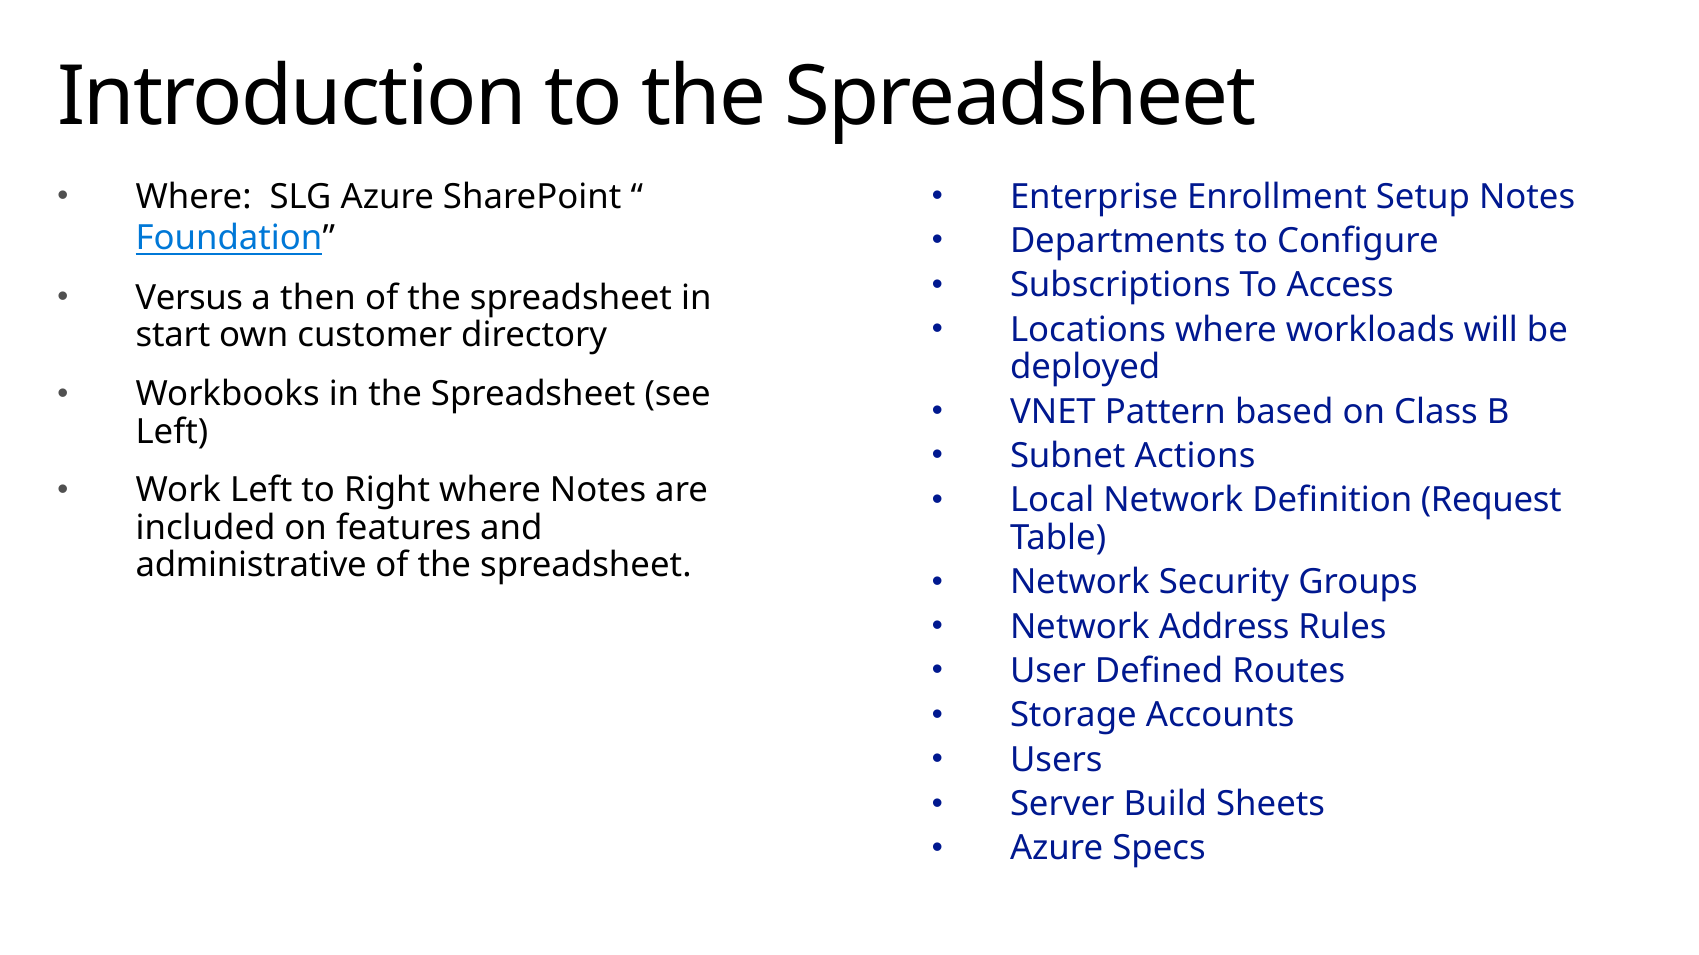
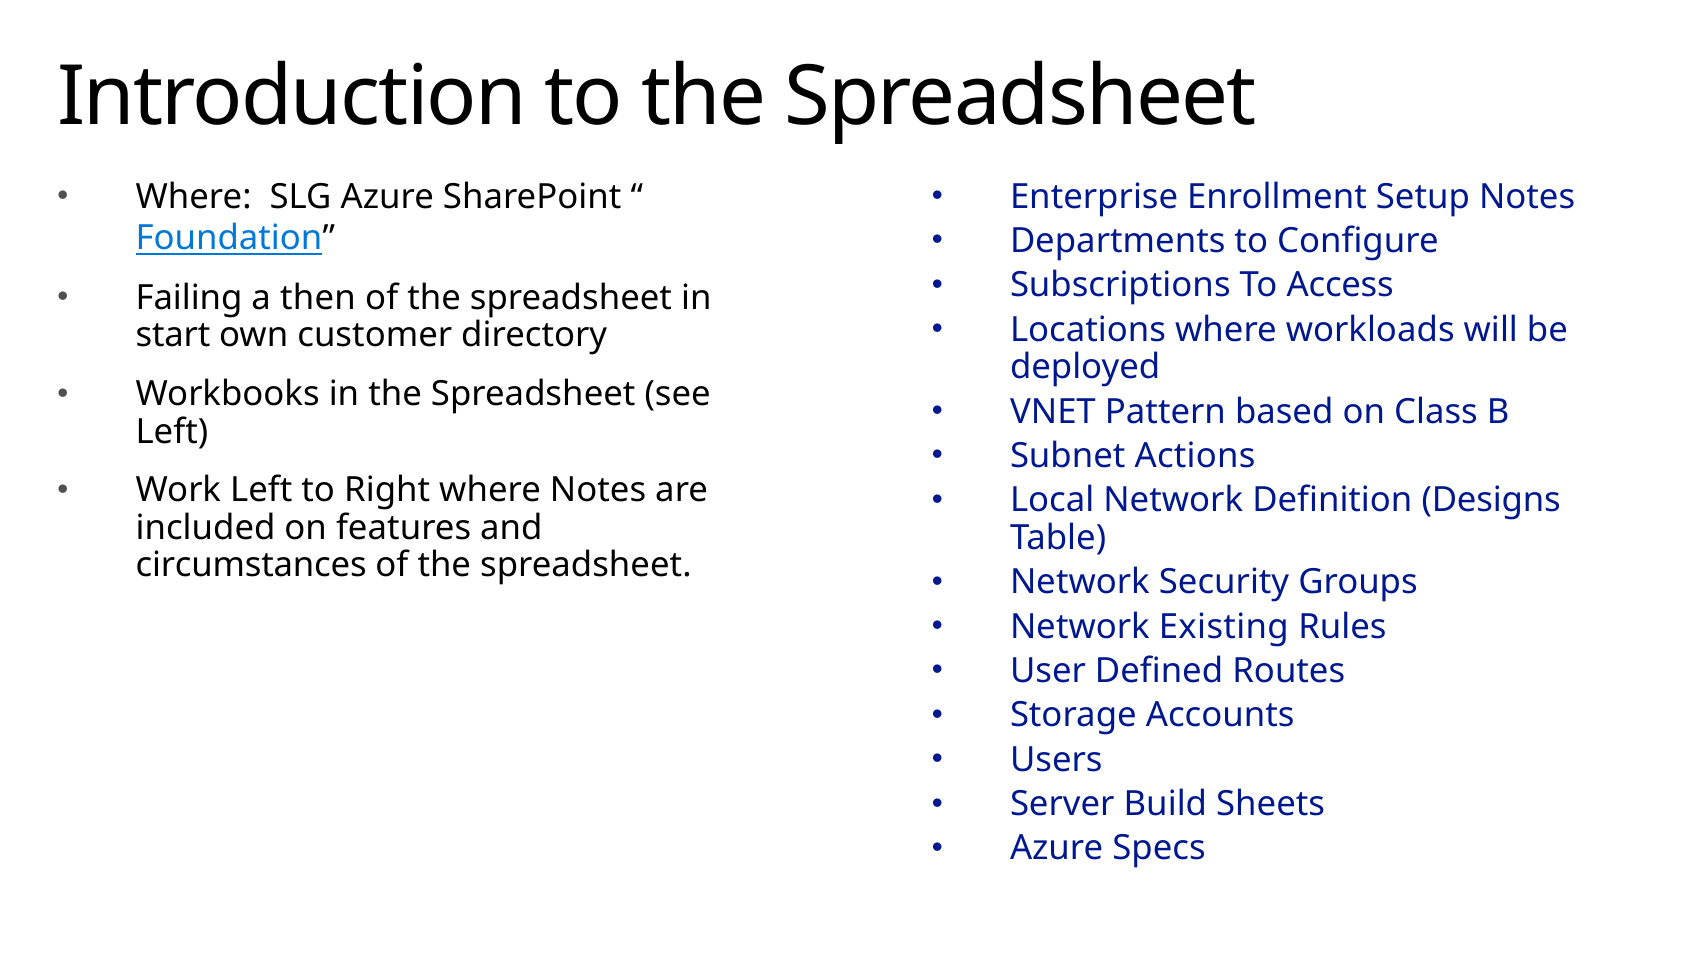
Versus: Versus -> Failing (189, 298)
Request: Request -> Designs (1491, 501)
administrative: administrative -> circumstances (251, 566)
Address: Address -> Existing (1224, 627)
